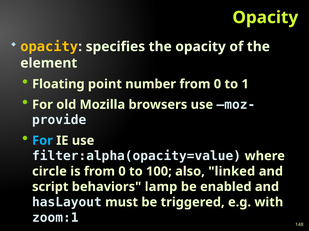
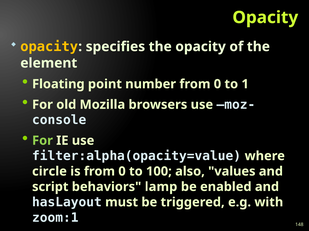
provide: provide -> console (59, 120)
For colour: light blue -> light green (42, 141)
linked: linked -> values (232, 172)
